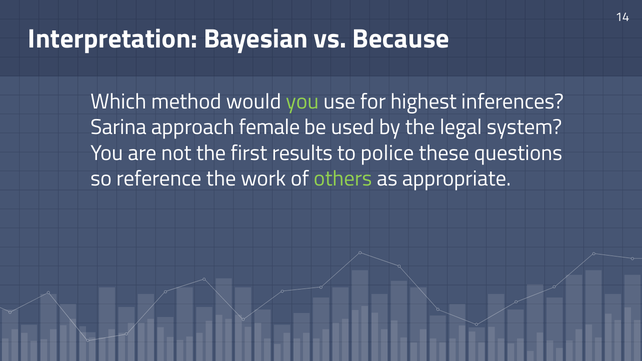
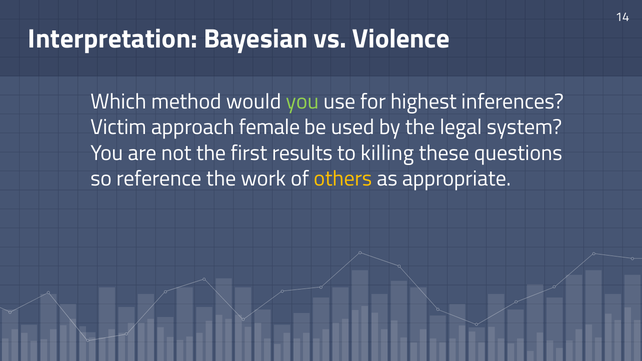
Because: Because -> Violence (401, 39)
Sarina: Sarina -> Victim (118, 127)
police: police -> killing (387, 153)
others colour: light green -> yellow (343, 179)
